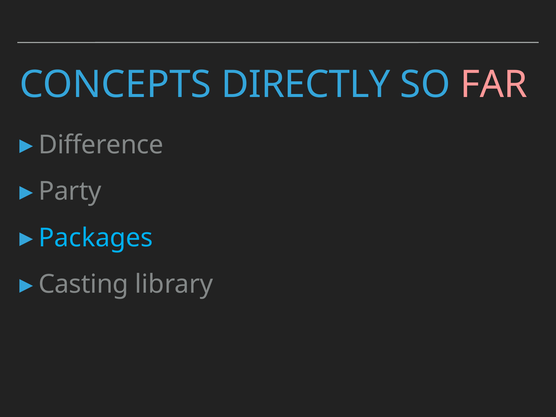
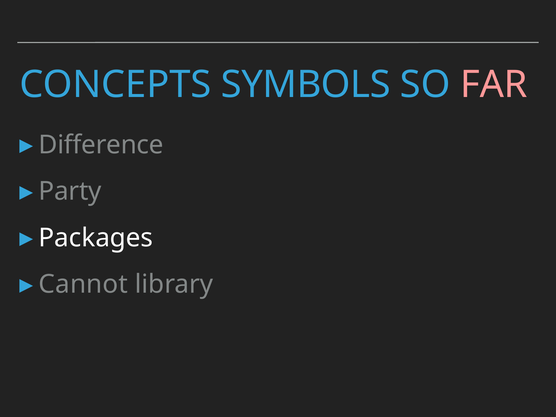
DIRECTLY: DIRECTLY -> SYMBOLS (306, 85)
Packages colour: light blue -> white (96, 238)
Casting: Casting -> Cannot (83, 284)
